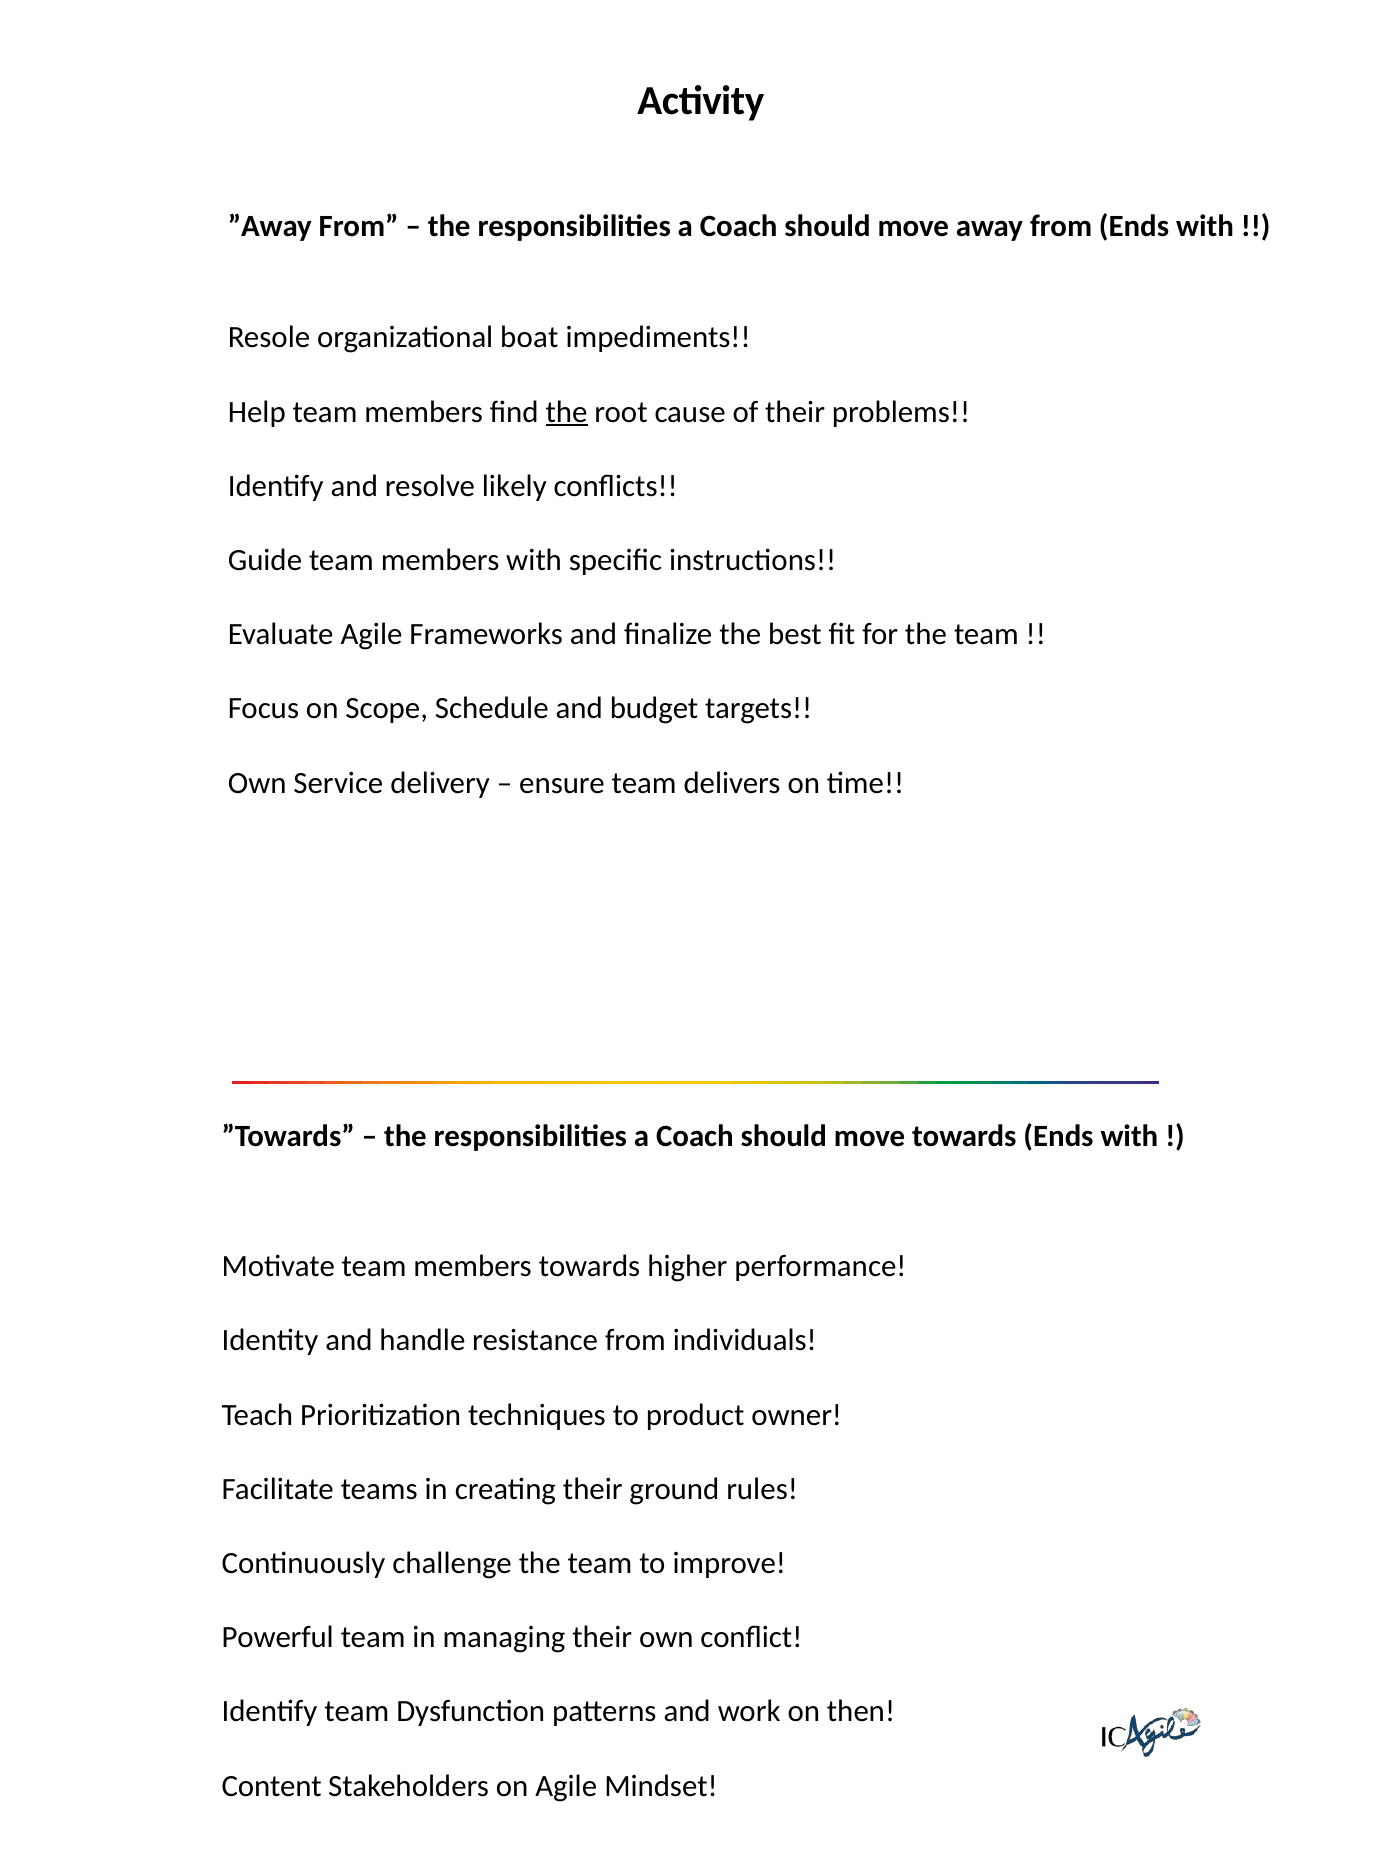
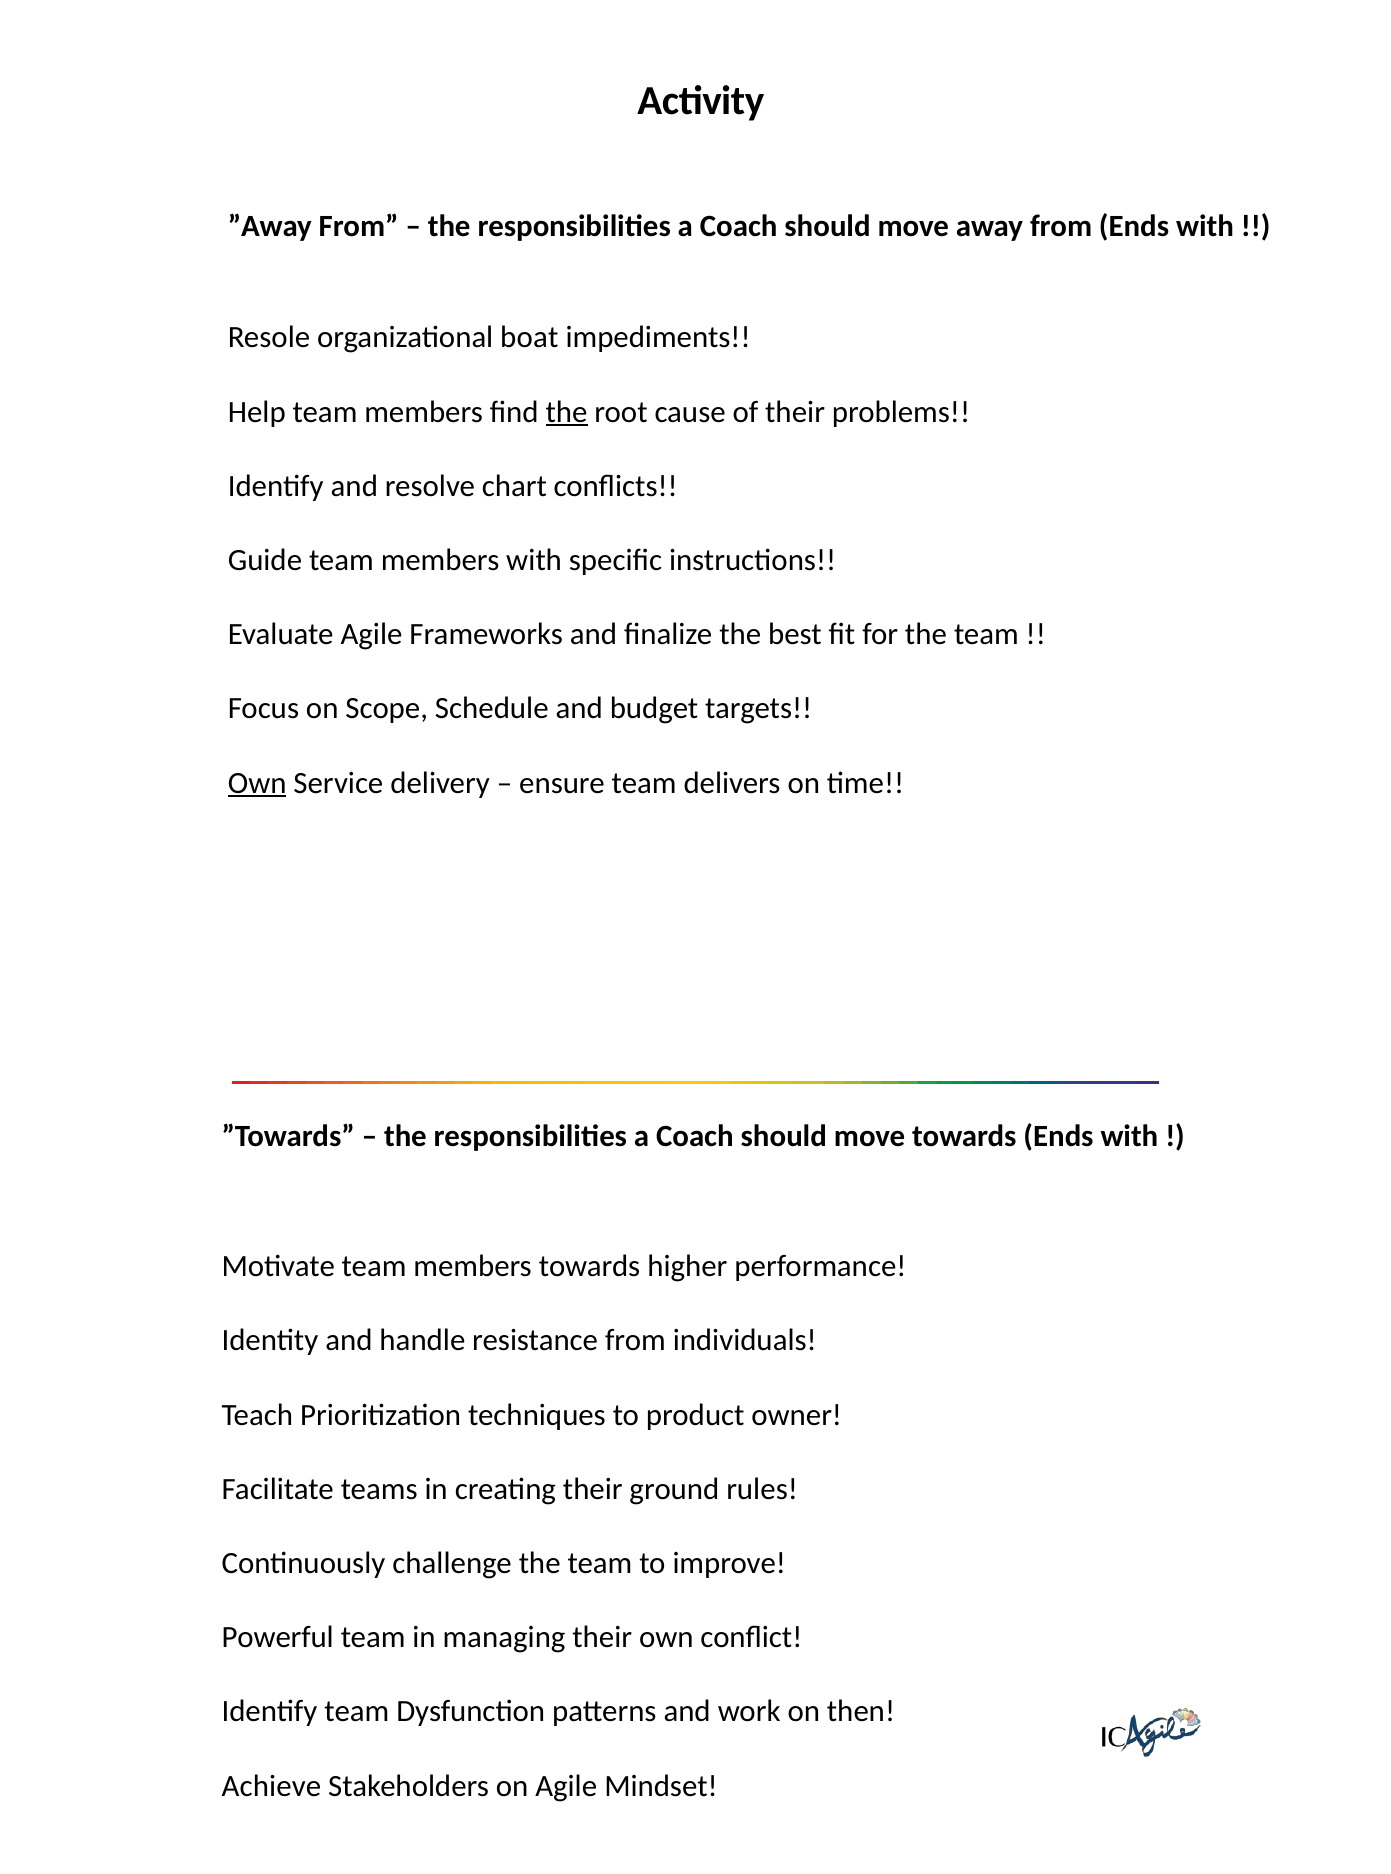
likely: likely -> chart (514, 486)
Own underline: none -> present (257, 783)
Content: Content -> Achieve (271, 1786)
